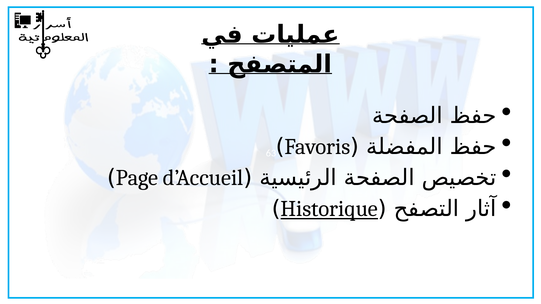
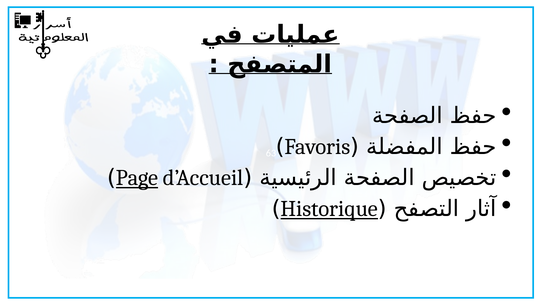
Page underline: none -> present (137, 178)
